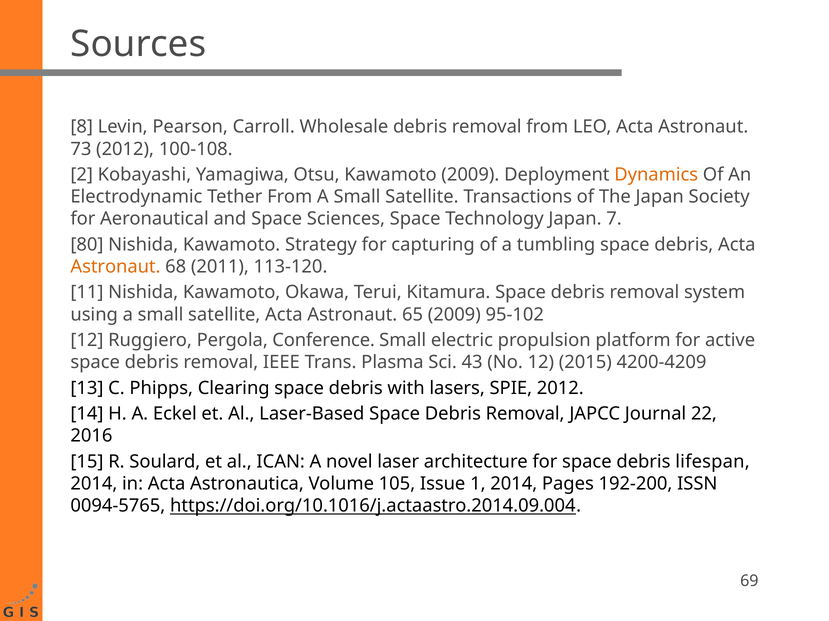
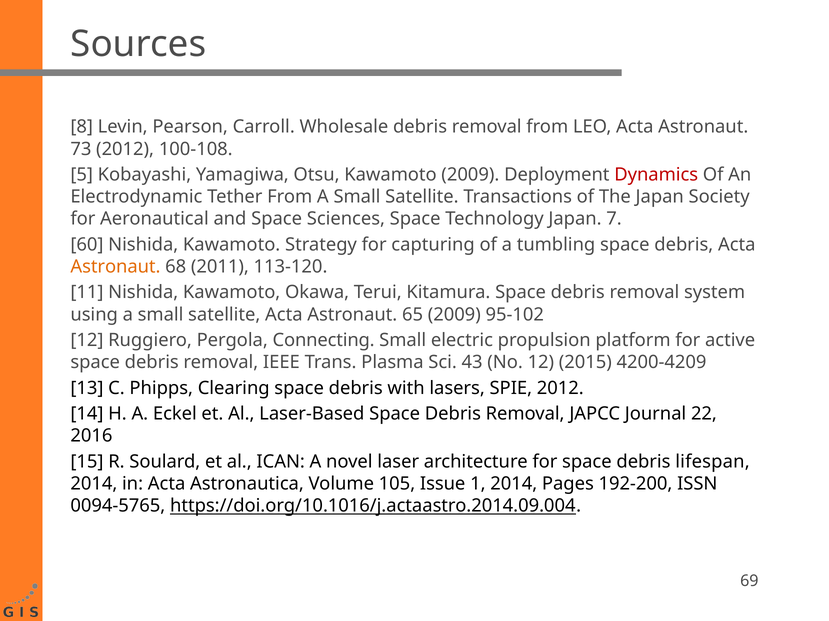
2: 2 -> 5 (82, 175)
Dynamics colour: orange -> red (656, 175)
80: 80 -> 60 (87, 245)
Conference: Conference -> Connecting (324, 341)
